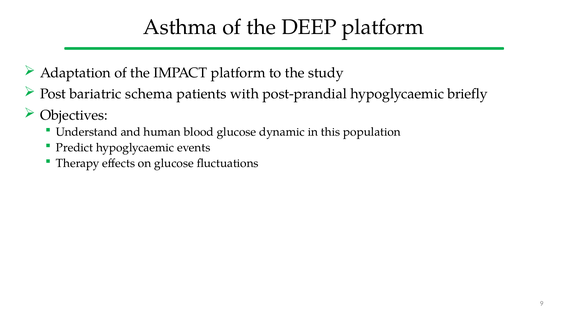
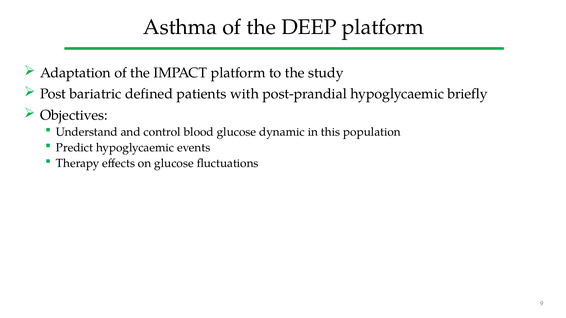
schema: schema -> defined (149, 94)
human: human -> control (162, 132)
